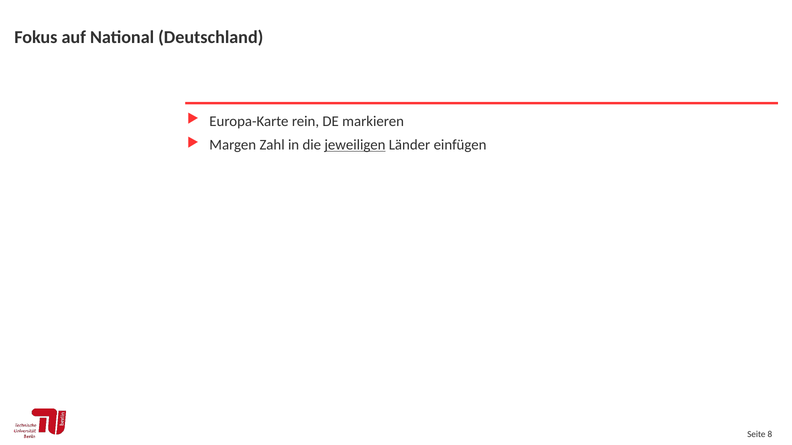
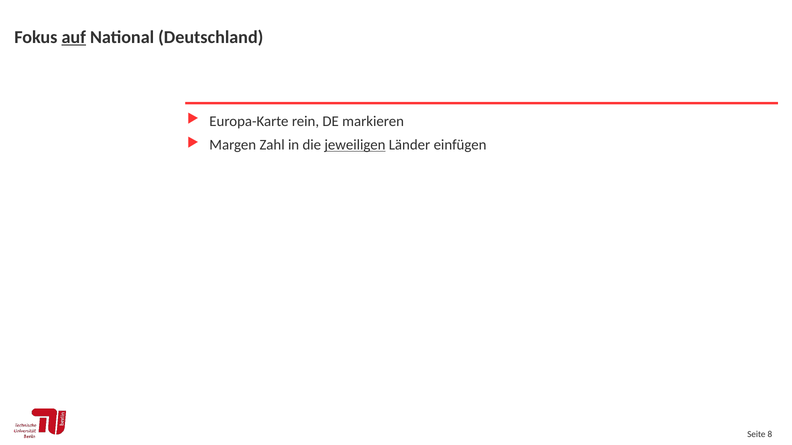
auf underline: none -> present (74, 37)
